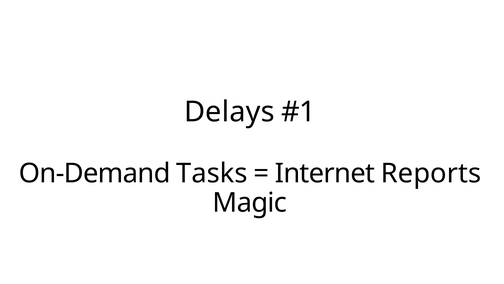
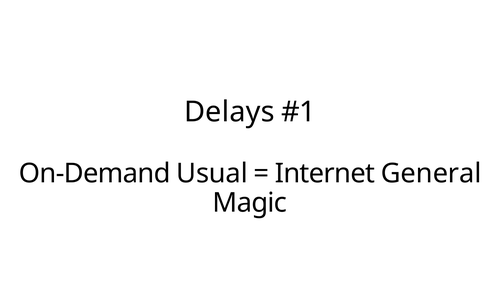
Tasks: Tasks -> Usual (212, 173)
Reports: Reports -> General (431, 173)
